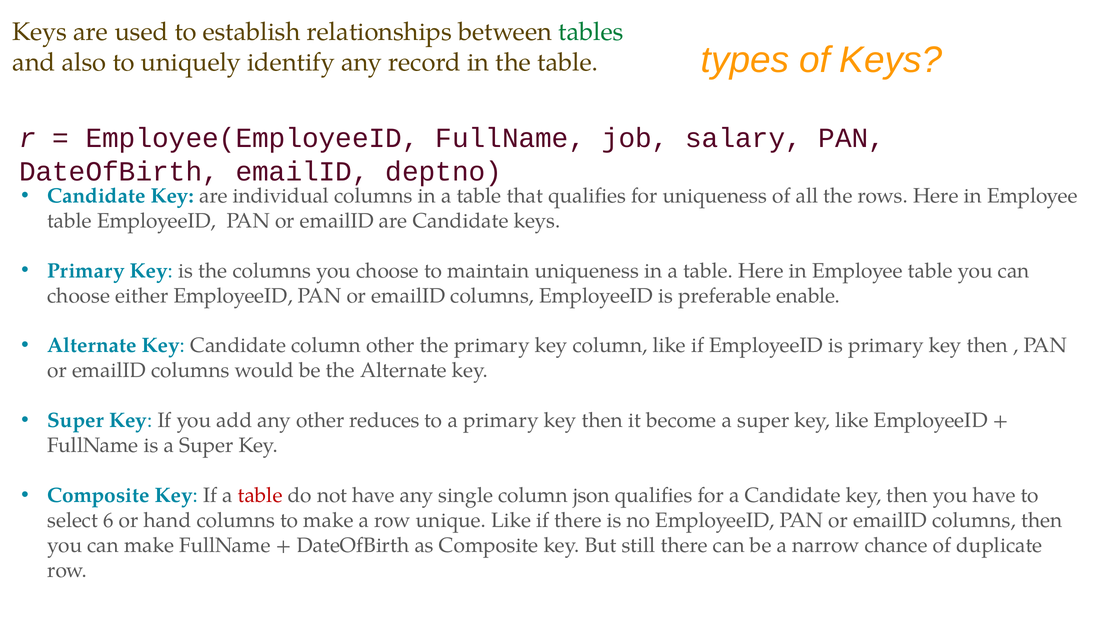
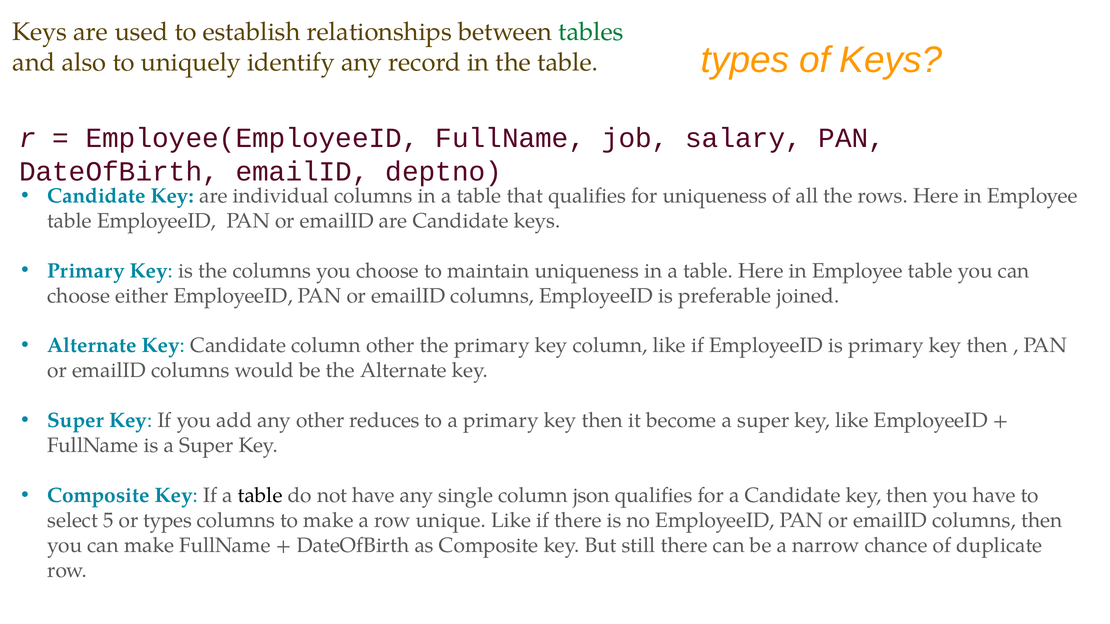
enable: enable -> joined (808, 296)
table colour: red -> black (260, 496)
6: 6 -> 5 (108, 521)
or hand: hand -> types (168, 521)
